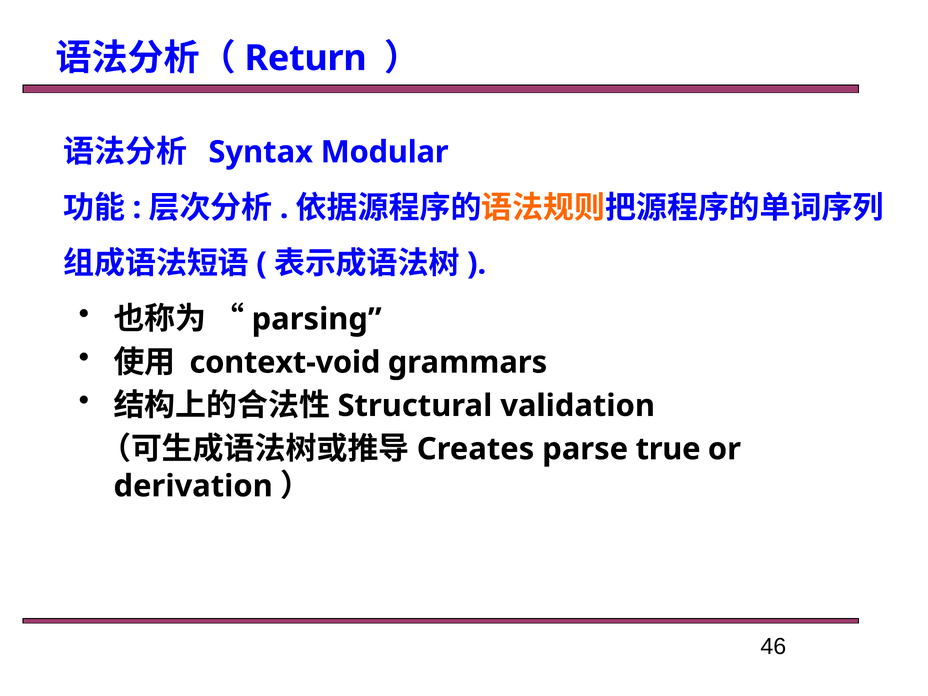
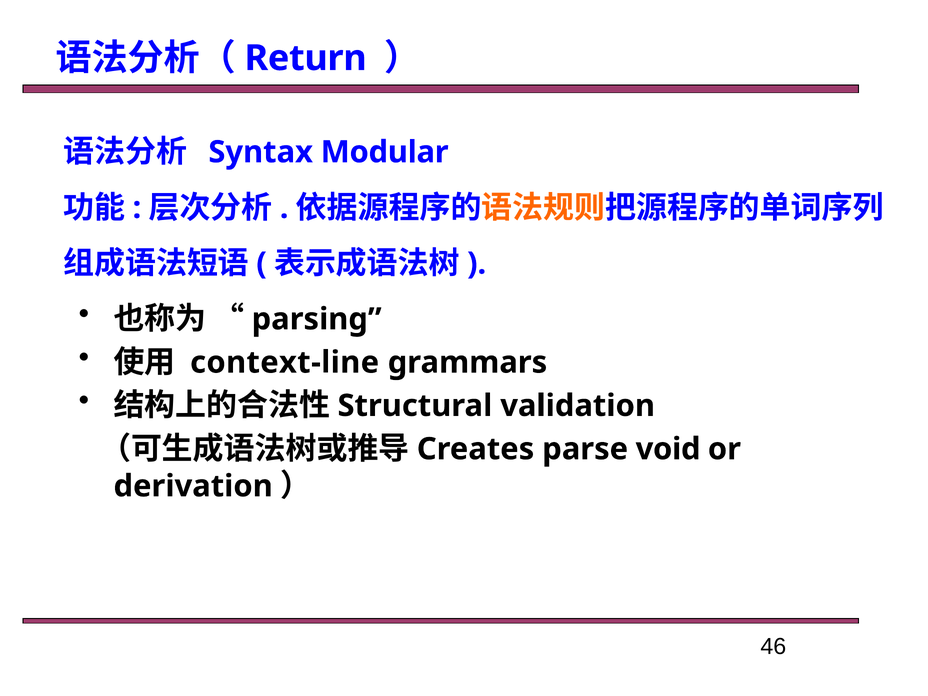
context-void: context-void -> context-line (285, 362)
true: true -> void (668, 449)
